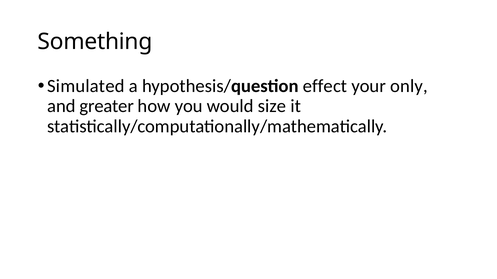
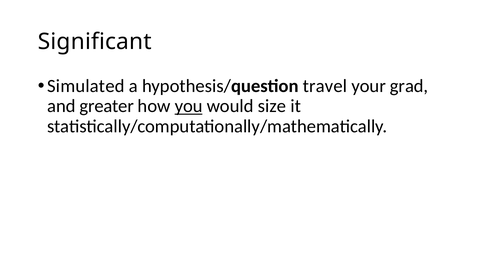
Something: Something -> Significant (95, 42)
effect: effect -> travel (325, 86)
only: only -> grad (409, 86)
you underline: none -> present (189, 106)
